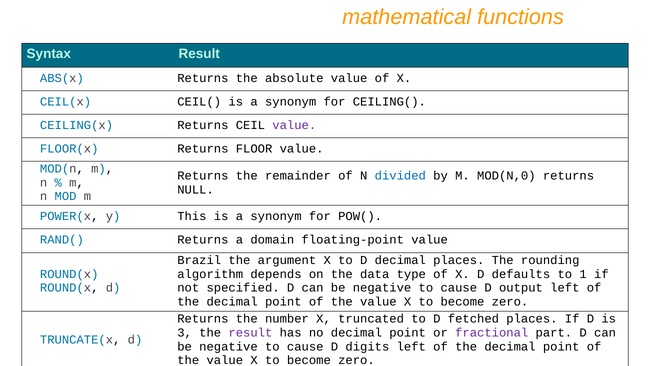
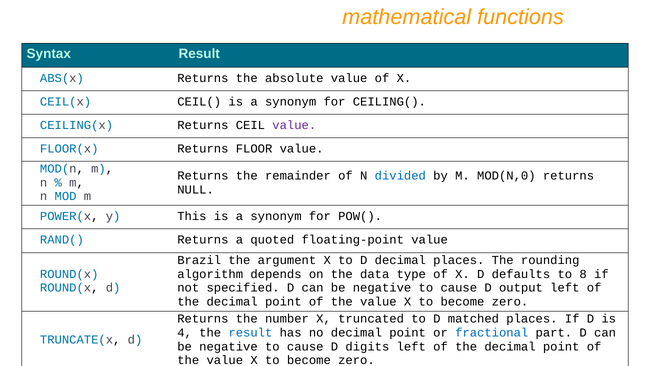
domain: domain -> quoted (272, 240)
1: 1 -> 8 (583, 274)
fetched: fetched -> matched (473, 319)
3: 3 -> 4 (185, 332)
result colour: purple -> blue (250, 332)
fractional colour: purple -> blue (492, 332)
